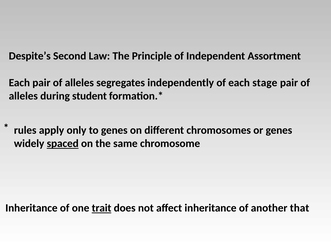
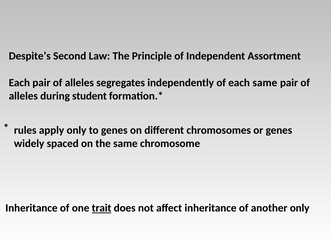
each stage: stage -> same (265, 82)
spaced underline: present -> none (63, 143)
another that: that -> only (300, 207)
